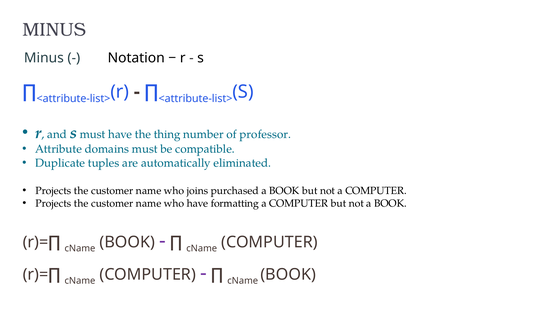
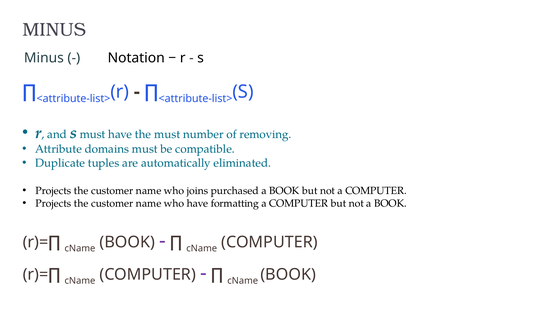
the thing: thing -> must (167, 134)
professor: professor -> removing (265, 134)
